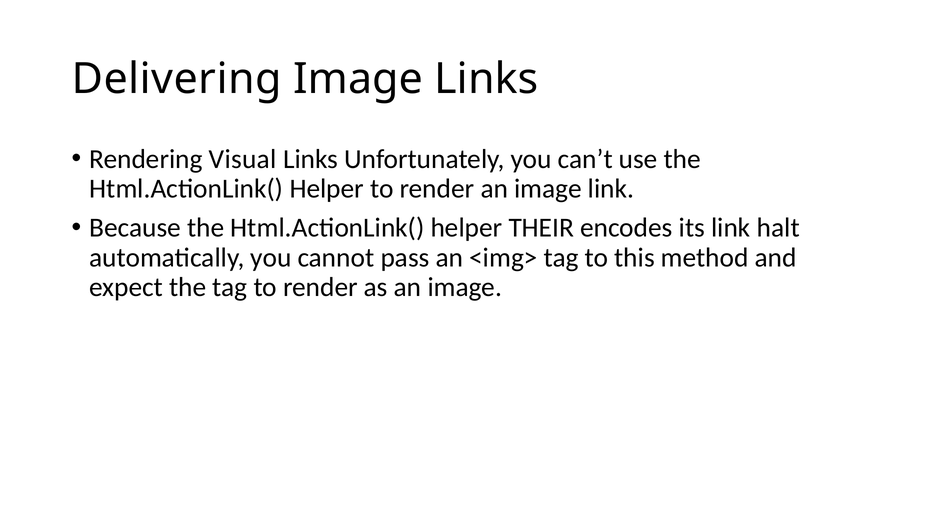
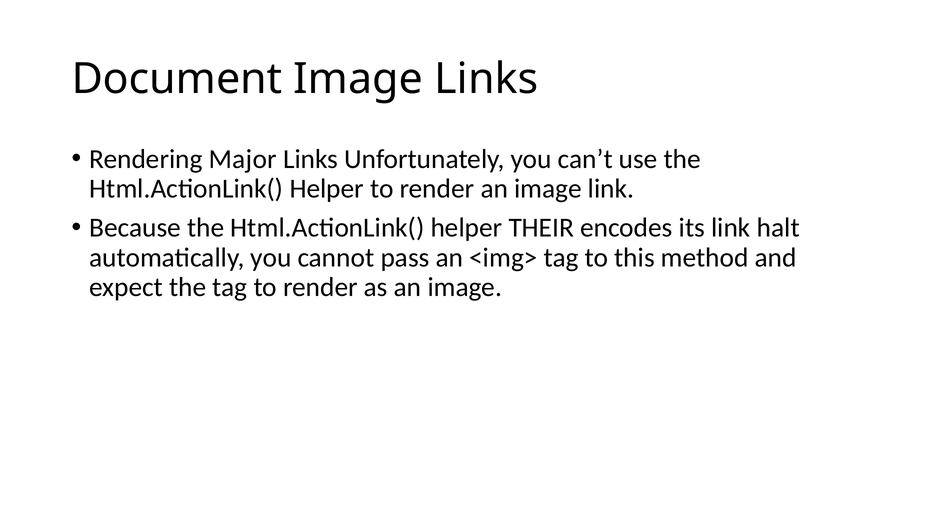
Delivering: Delivering -> Document (177, 79)
Visual: Visual -> Major (243, 159)
